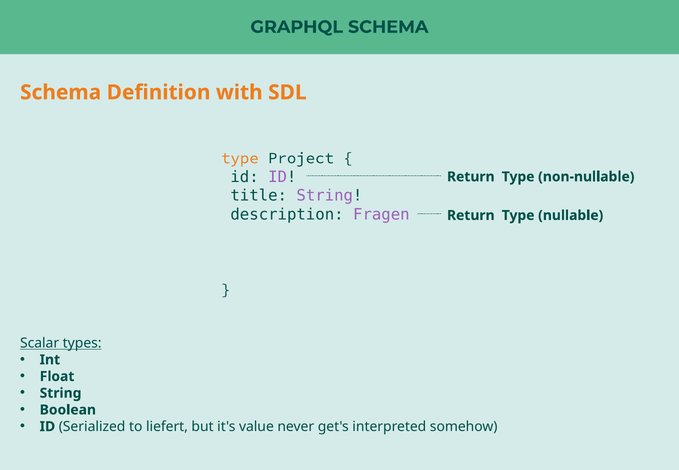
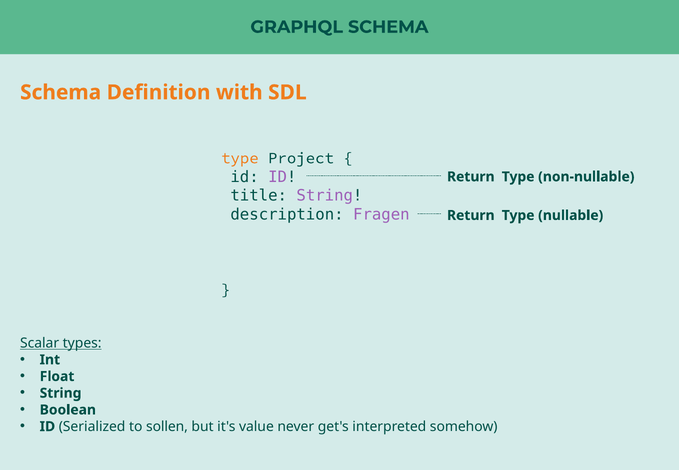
liefert: liefert -> sollen (167, 427)
